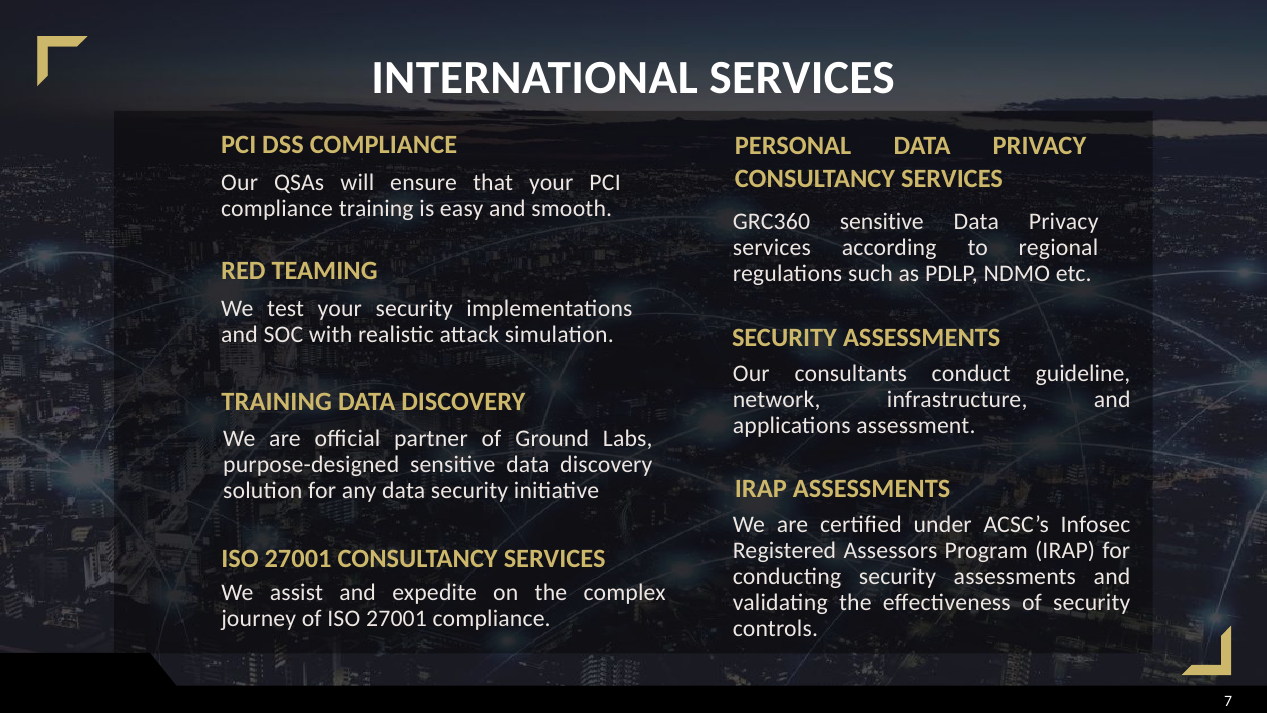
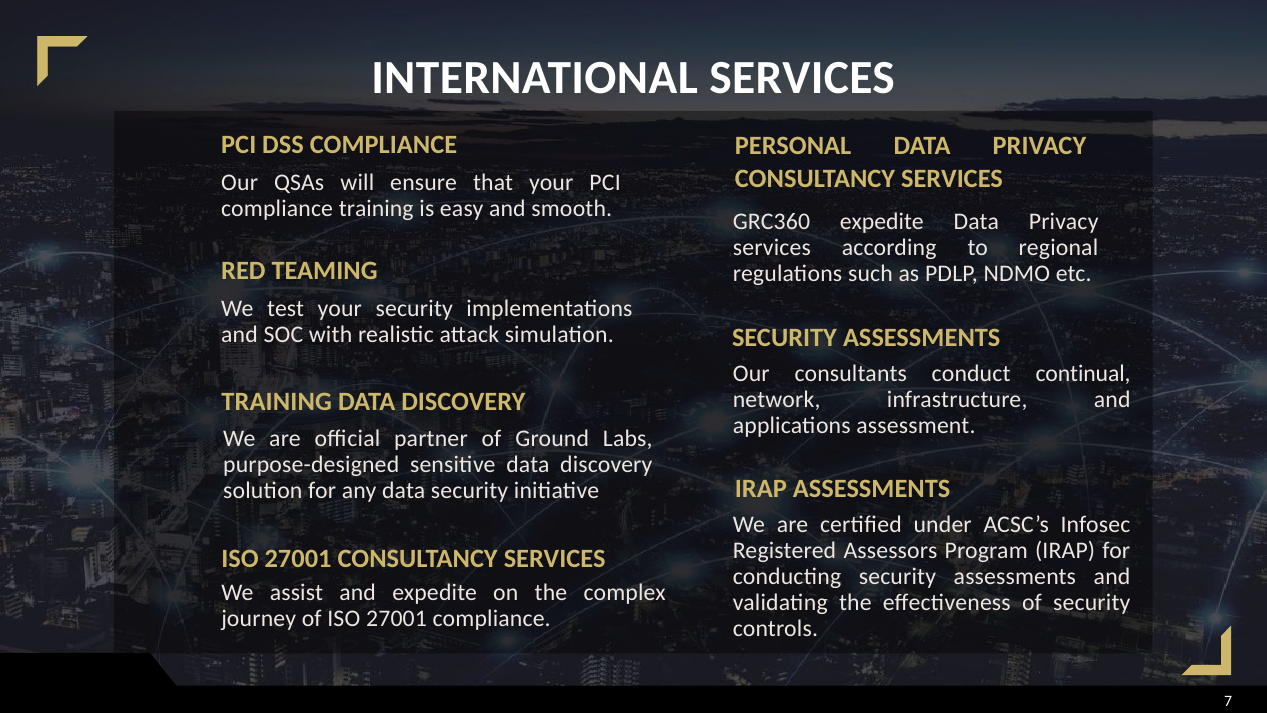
GRC360 sensitive: sensitive -> expedite (882, 221)
guideline: guideline -> continual (1083, 373)
